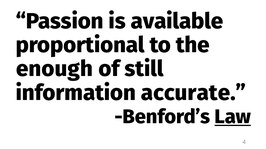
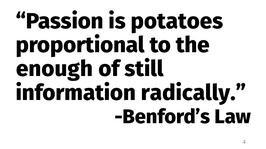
available: available -> potatoes (177, 21)
accurate: accurate -> radically (193, 93)
Law underline: present -> none (233, 117)
